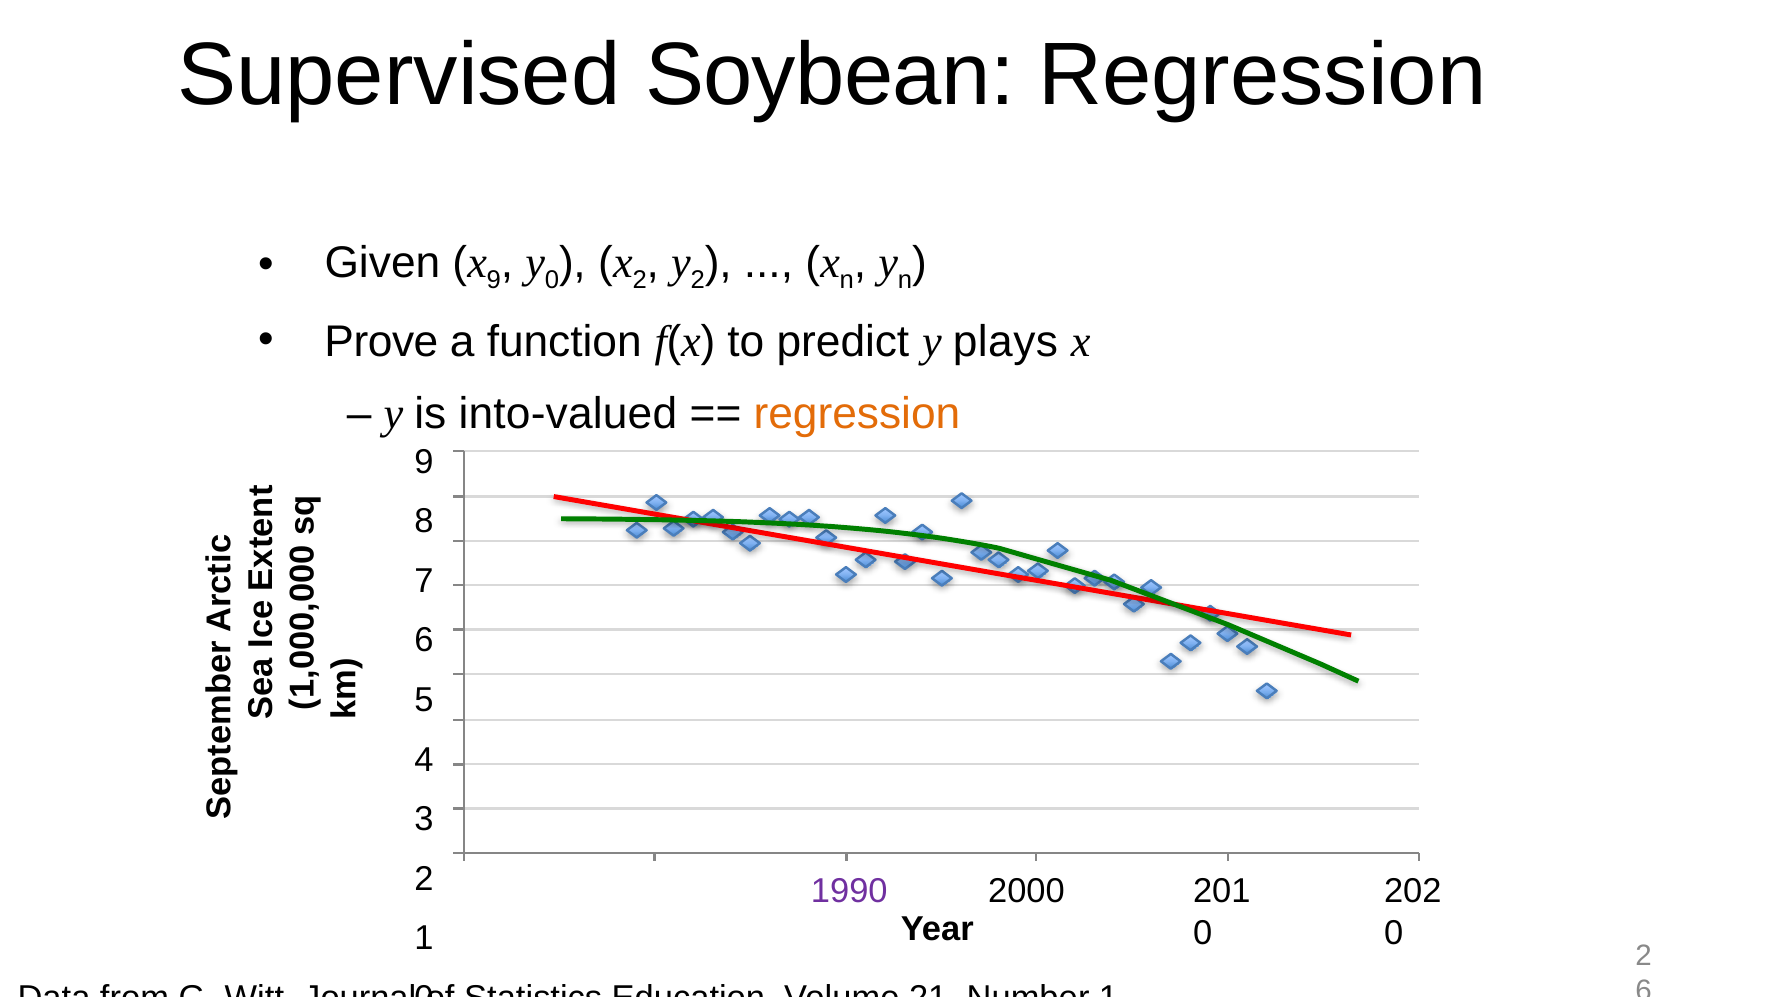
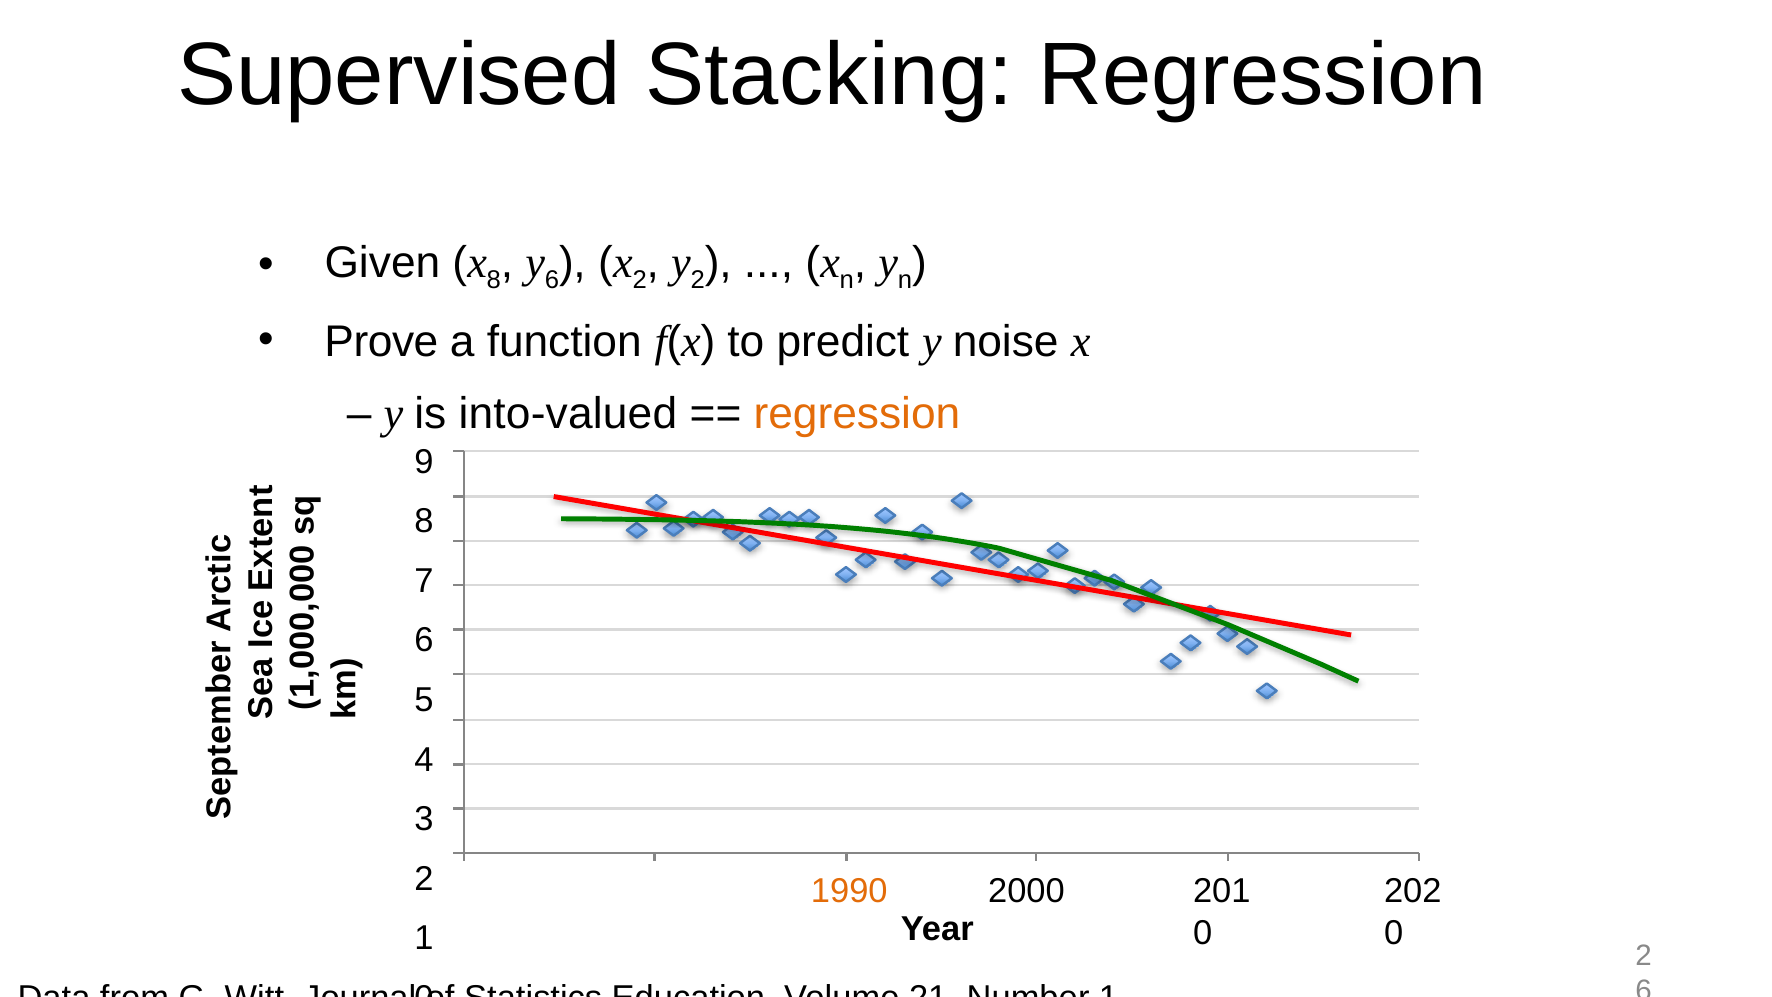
Soybean: Soybean -> Stacking (829, 75)
x 9: 9 -> 8 (494, 280)
y 0: 0 -> 6 (552, 280)
plays: plays -> noise (1006, 341)
1990 colour: purple -> orange (849, 891)
